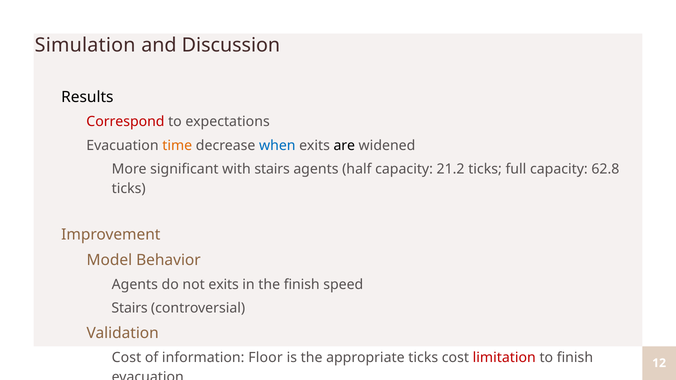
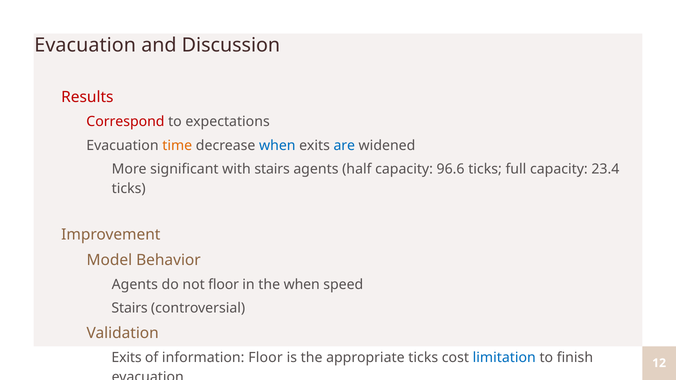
Simulation: Simulation -> Evacuation (85, 45)
Results colour: black -> red (87, 97)
are colour: black -> blue (344, 146)
21.2: 21.2 -> 96.6 (451, 169)
62.8: 62.8 -> 23.4 (605, 169)
not exits: exits -> floor (224, 285)
the finish: finish -> when (302, 285)
Cost: Cost -> Exits (127, 358)
limitation colour: red -> blue (504, 358)
